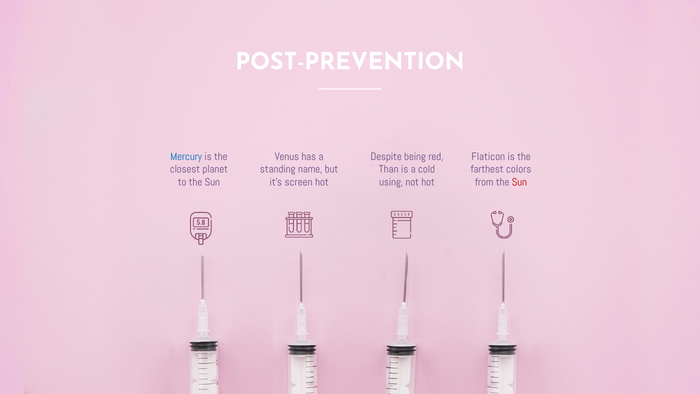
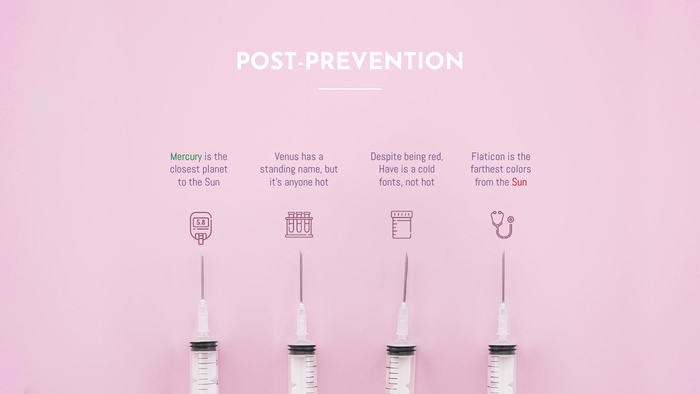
Mercury colour: blue -> green (186, 156)
Than: Than -> Have (389, 169)
screen: screen -> anyone (299, 182)
using: using -> fonts (391, 182)
